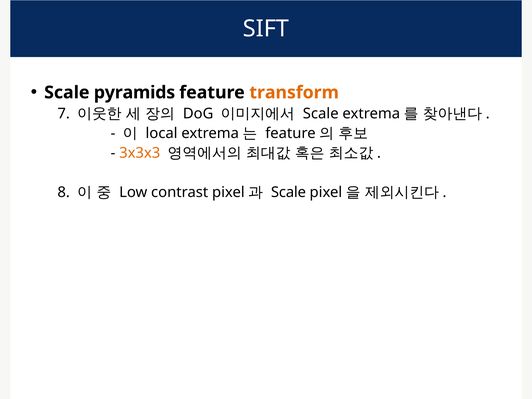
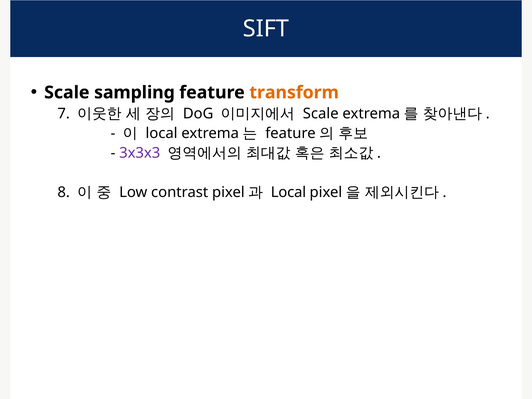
pyramids: pyramids -> sampling (134, 93)
3x3x3 colour: orange -> purple (140, 153)
Scale: Scale -> Local (288, 192)
